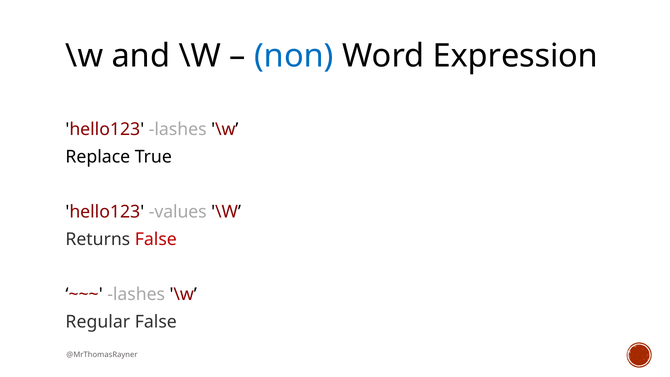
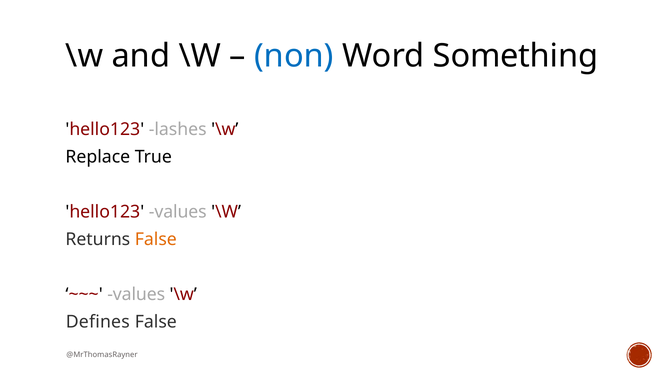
Expression: Expression -> Something (515, 56)
False colour: red -> orange (156, 239)
lashes: lashes -> values (136, 294)
Regular: Regular -> Defines (98, 322)
